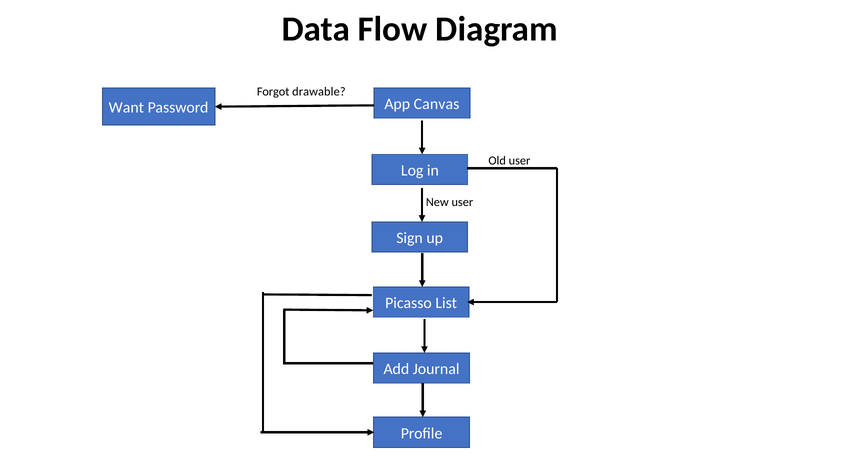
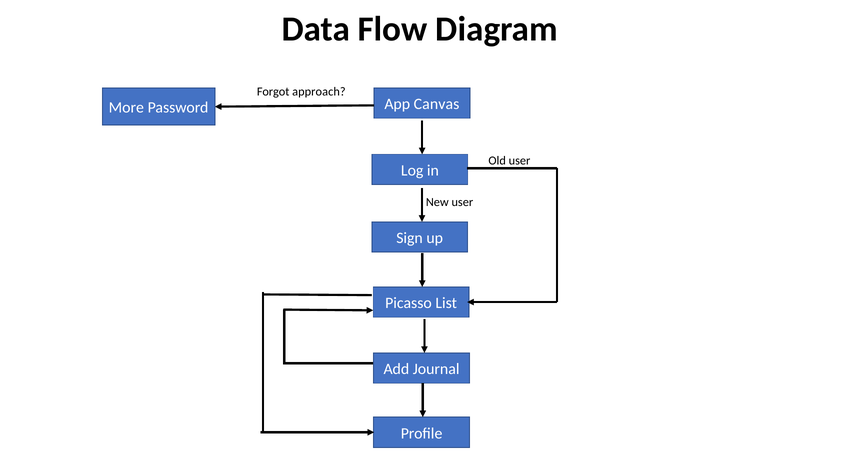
drawable: drawable -> approach (319, 91)
Want: Want -> More (126, 108)
